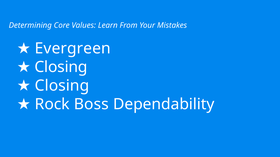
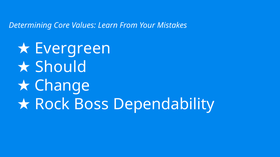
Closing: Closing -> Should (61, 67)
Closing: Closing -> Change (62, 86)
